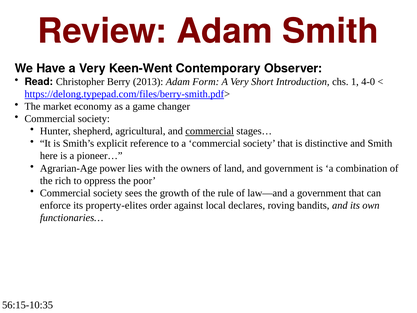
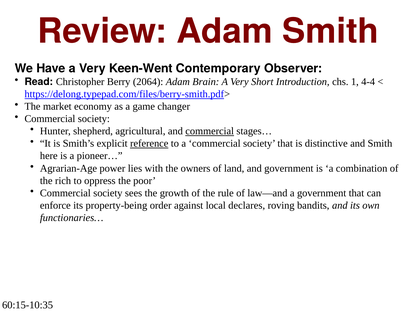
2013: 2013 -> 2064 (148, 82)
Form: Form -> Brain (206, 82)
4-0: 4-0 -> 4-4 (368, 82)
reference underline: none -> present (149, 143)
property-elites: property-elites -> property-being (116, 205)
56:15-10:35: 56:15-10:35 -> 60:15-10:35 (28, 305)
